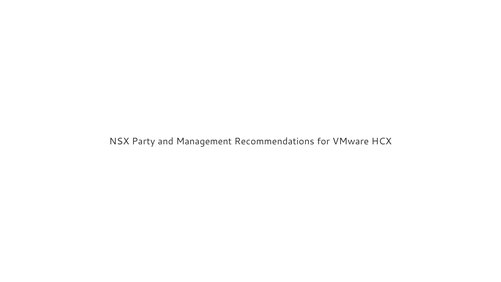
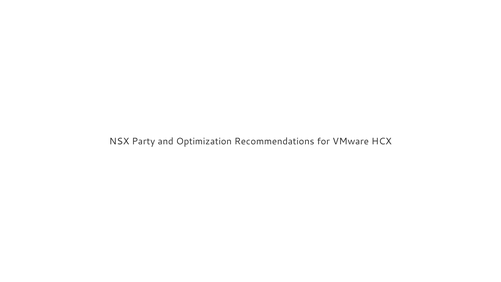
Management: Management -> Optimization (204, 141)
